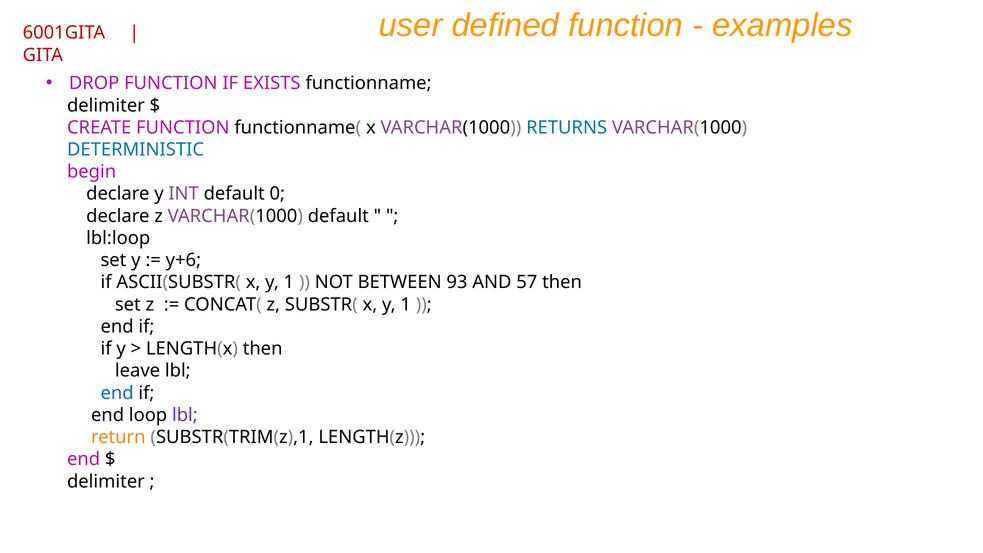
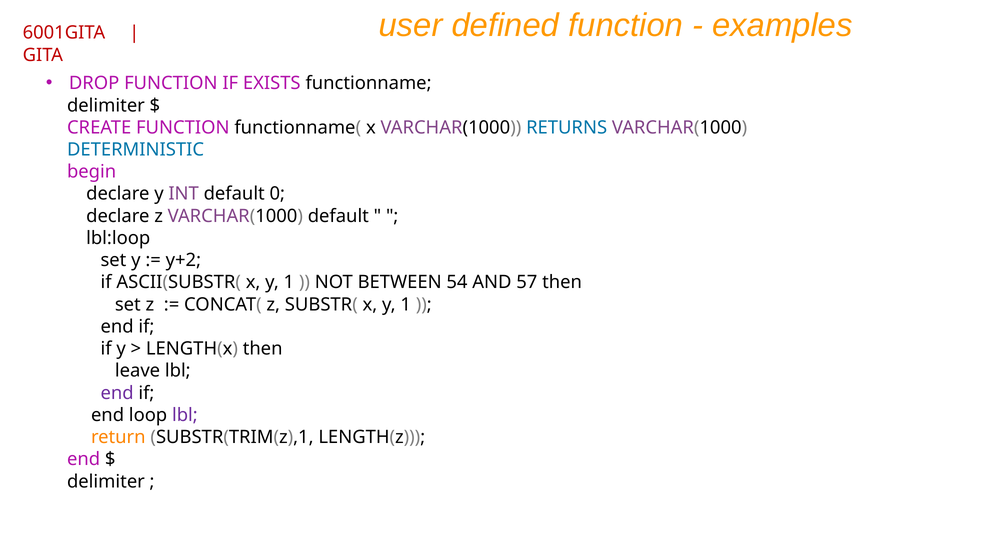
y+6: y+6 -> y+2 (183, 260)
93: 93 -> 54 (457, 282)
end colour: blue -> purple (117, 393)
